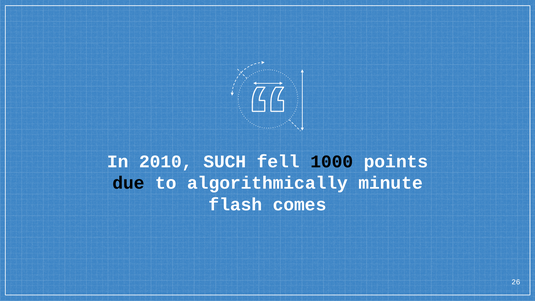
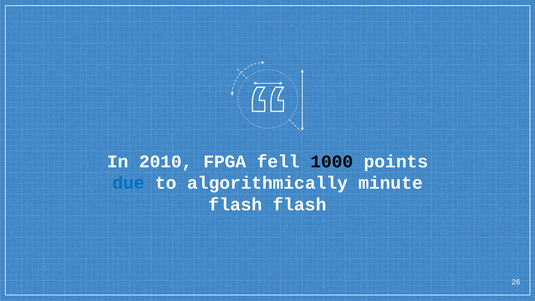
SUCH: SUCH -> FPGA (225, 162)
due colour: black -> blue (128, 183)
flash comes: comes -> flash (300, 204)
